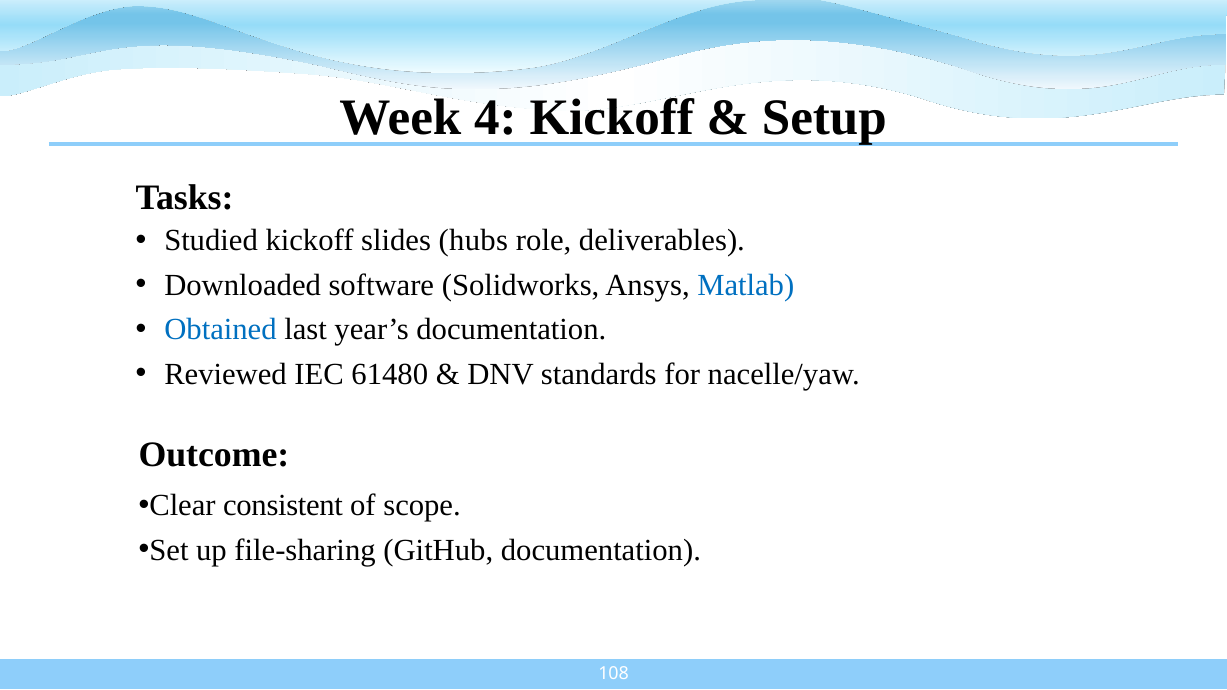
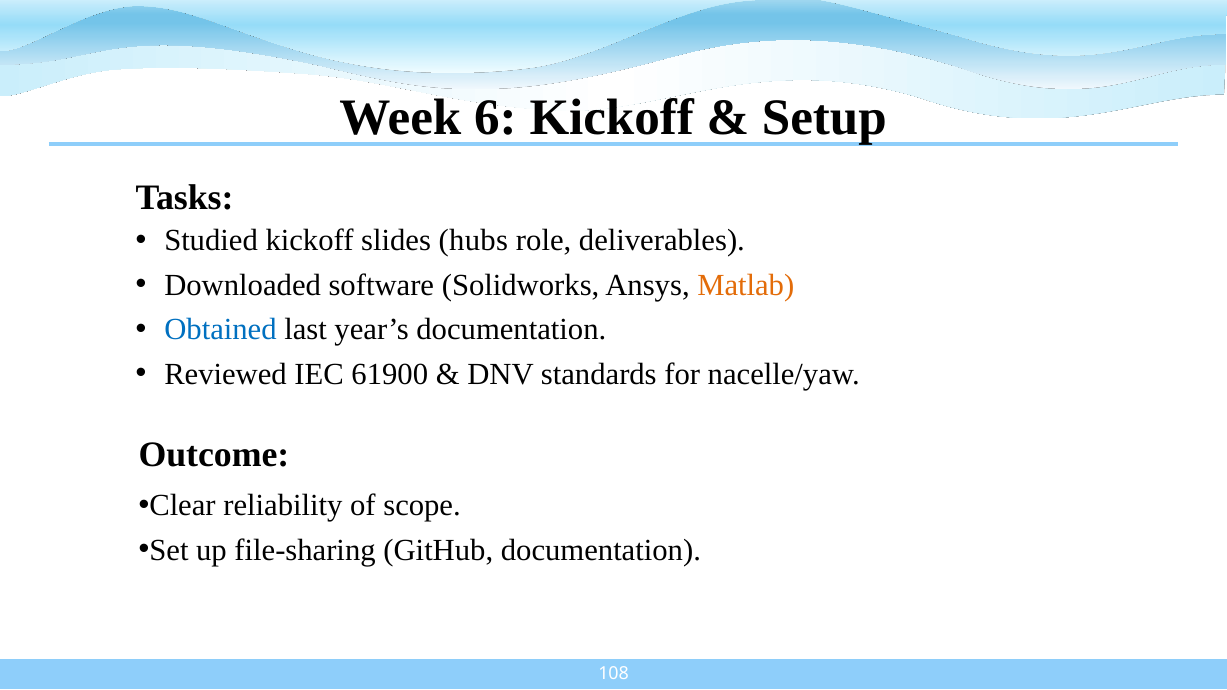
4: 4 -> 6 (495, 118)
Matlab colour: blue -> orange (746, 285)
61480: 61480 -> 61900 (390, 374)
consistent: consistent -> reliability (283, 506)
